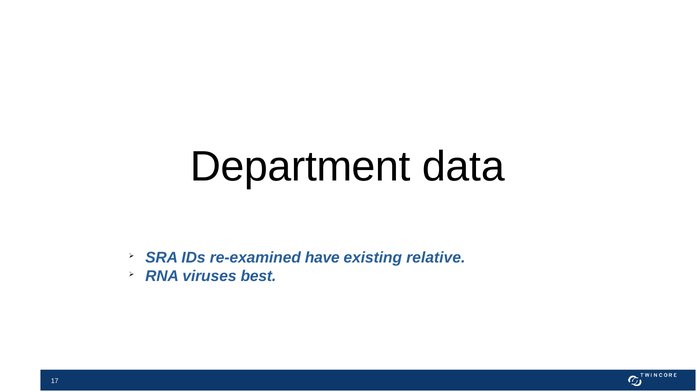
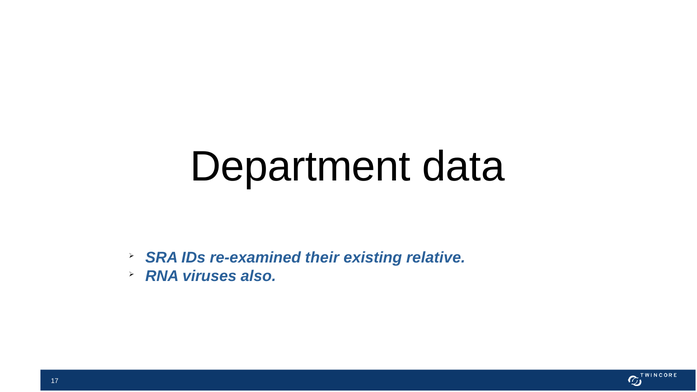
have: have -> their (322, 258)
best: best -> also (258, 276)
